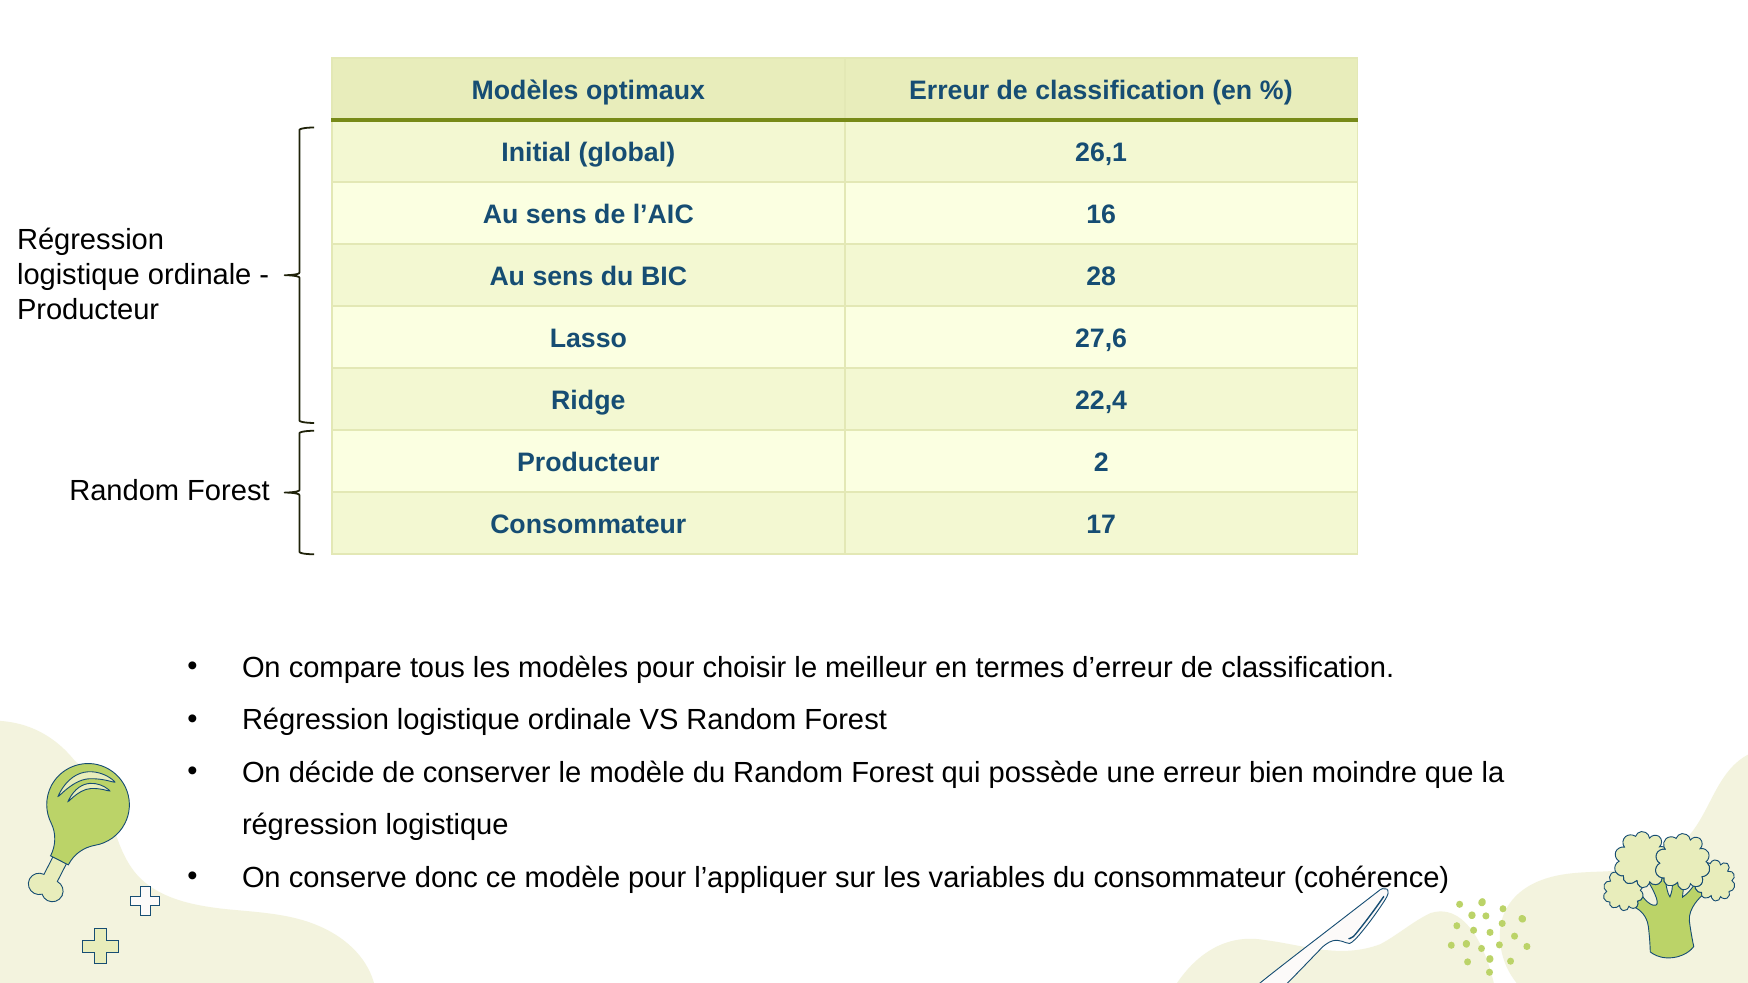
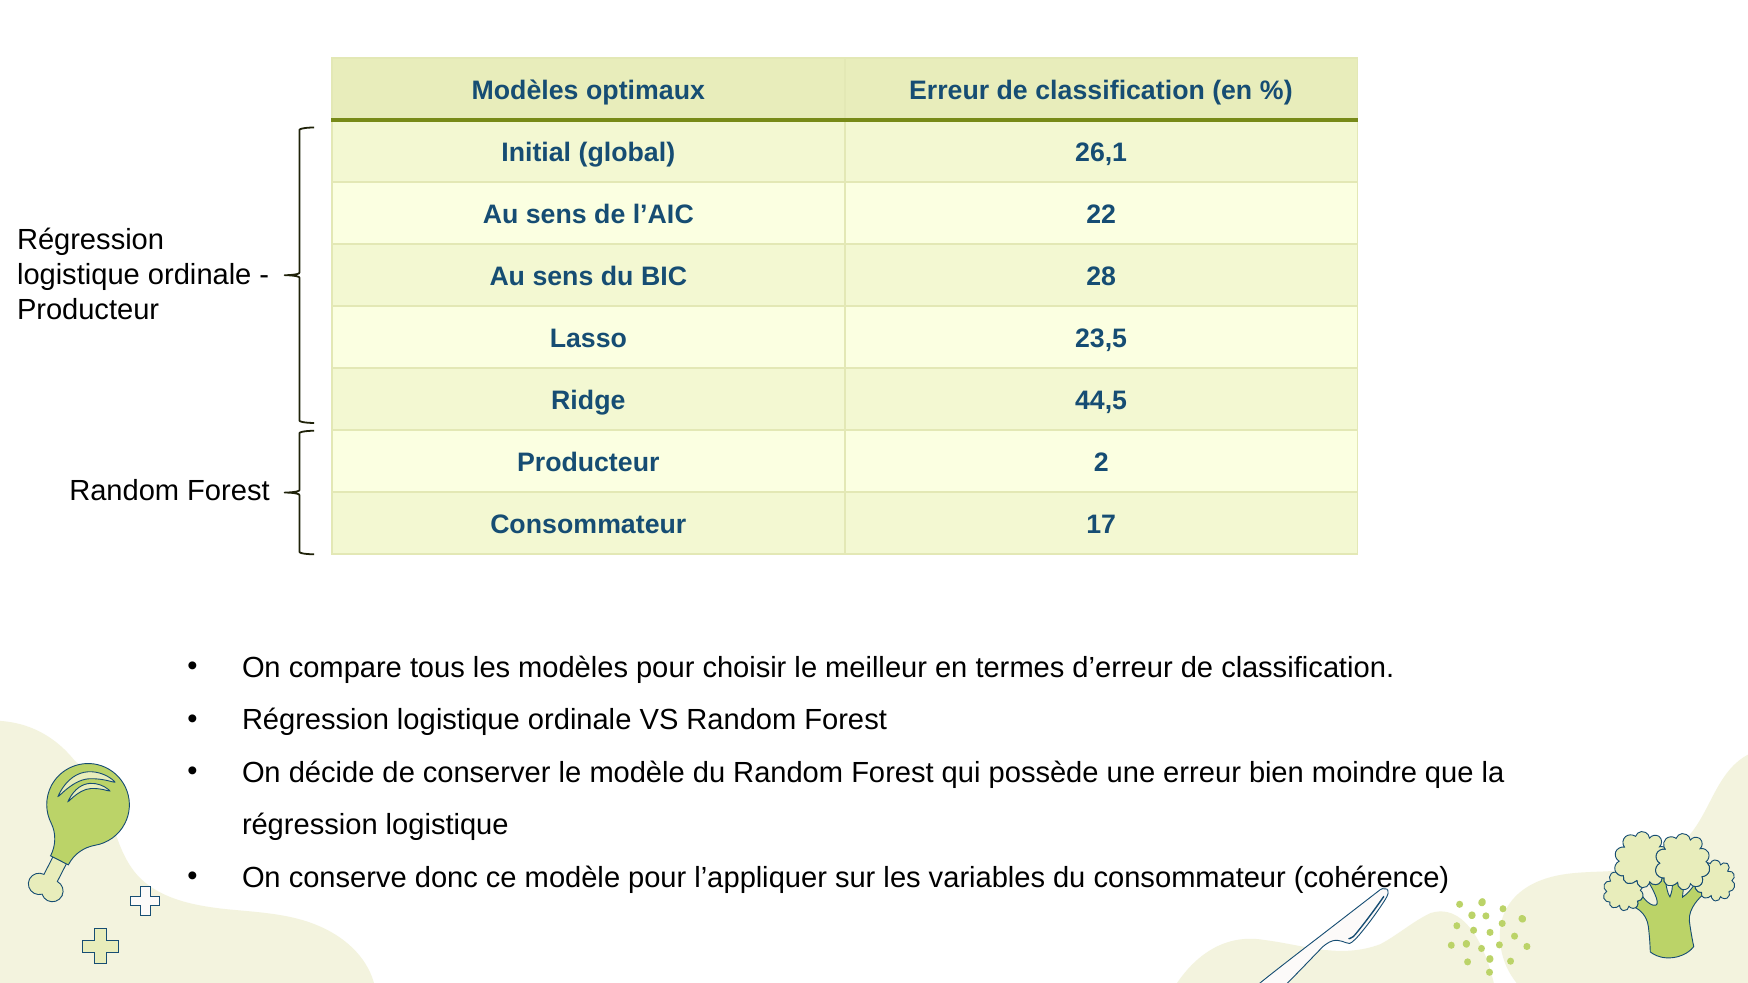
16: 16 -> 22 (1101, 215)
27,6: 27,6 -> 23,5 (1101, 339)
22,4: 22,4 -> 44,5 (1101, 401)
